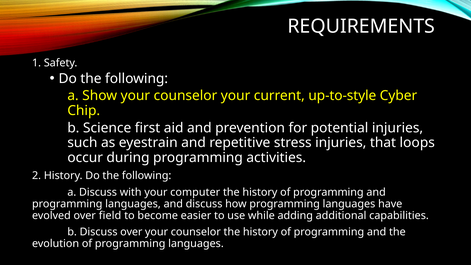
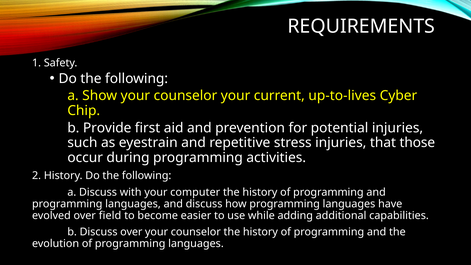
up-to-style: up-to-style -> up-to-lives (342, 96)
Science: Science -> Provide (107, 128)
loops: loops -> those (417, 143)
